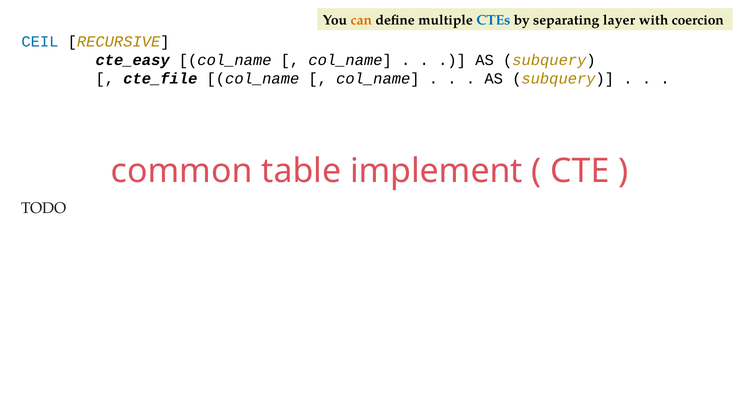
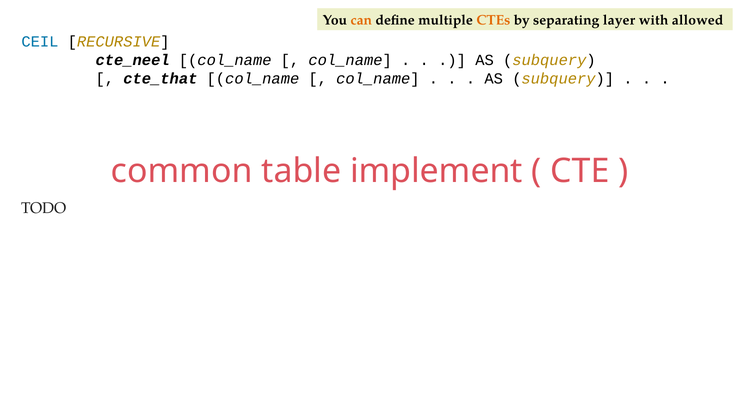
CTEs colour: blue -> orange (493, 20)
coercion: coercion -> allowed (698, 20)
cte_easy: cte_easy -> cte_neel (133, 60)
cte_file: cte_file -> cte_that (160, 79)
